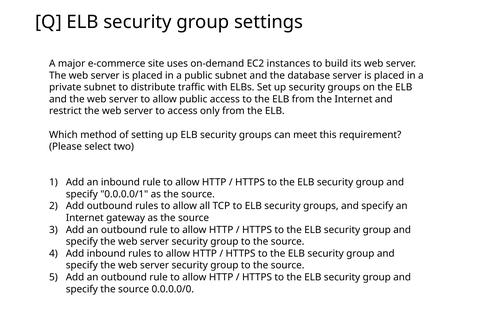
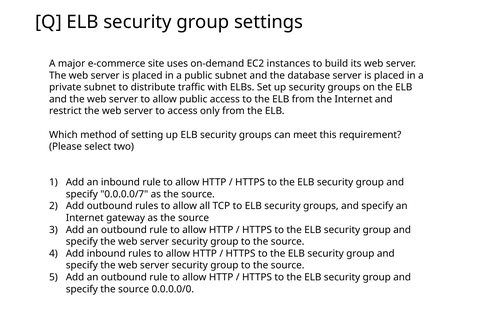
0.0.0.0/1: 0.0.0.0/1 -> 0.0.0.0/7 (124, 194)
